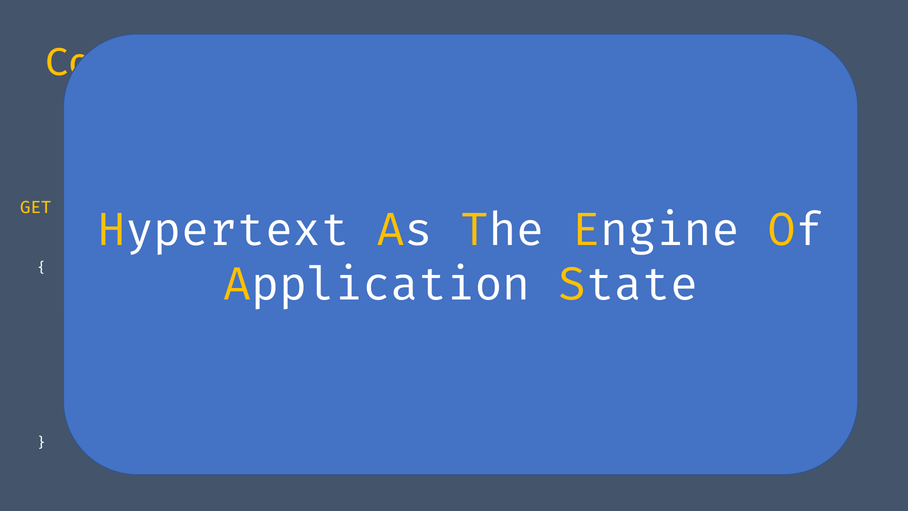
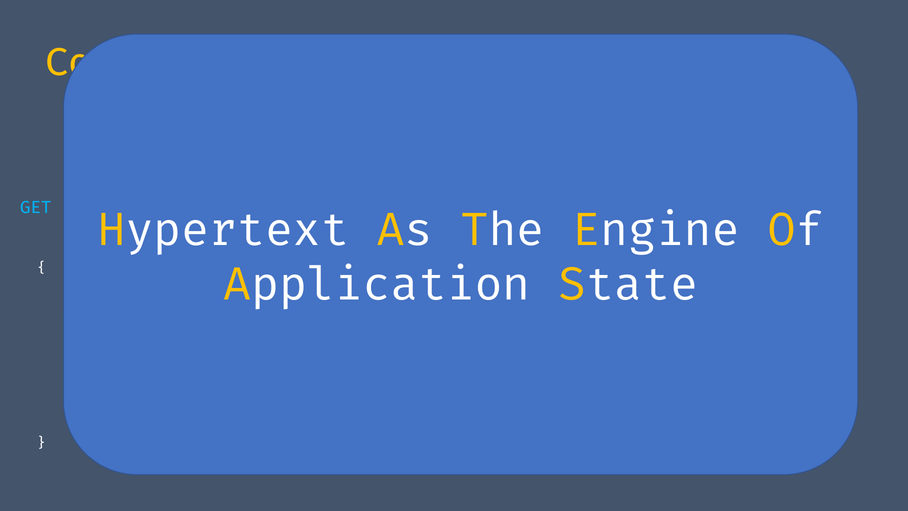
GET colour: yellow -> light blue (36, 207)
